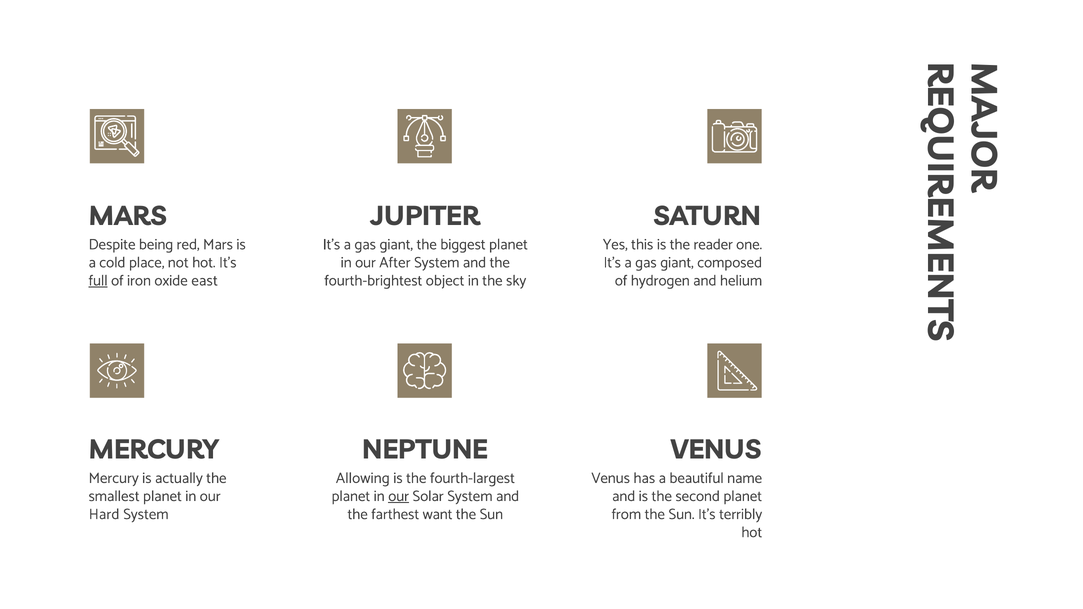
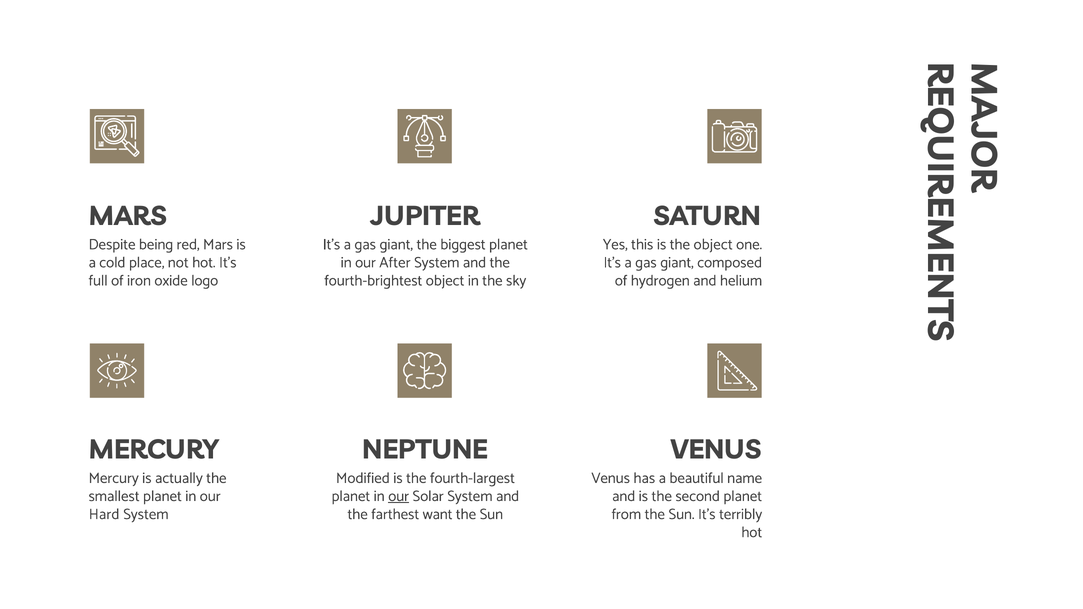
the reader: reader -> object (713, 244)
full underline: present -> none (98, 281)
east: east -> logo (205, 281)
Allowing: Allowing -> Modified (363, 478)
